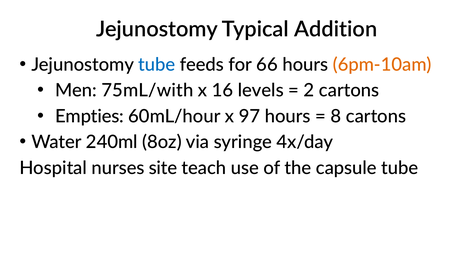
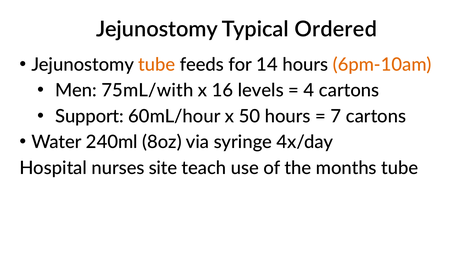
Addition: Addition -> Ordered (336, 29)
tube colour: blue -> orange (157, 65)
66: 66 -> 14 (267, 65)
2: 2 -> 4 (309, 91)
Empties: Empties -> Support (89, 116)
97: 97 -> 50 (249, 116)
8: 8 -> 7 (336, 116)
capsule: capsule -> months (346, 168)
